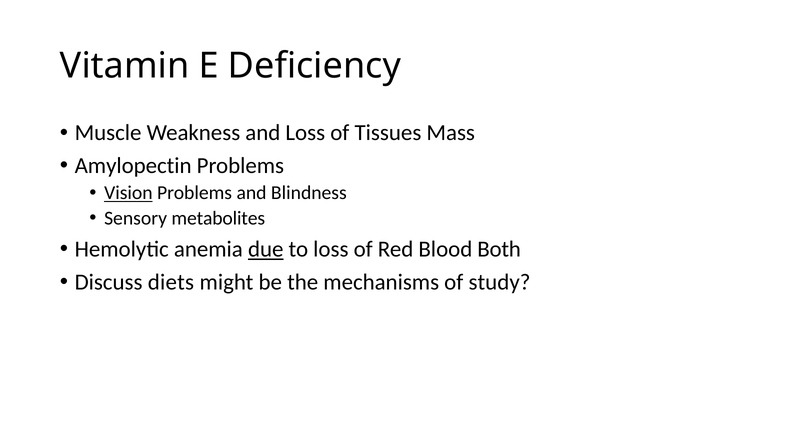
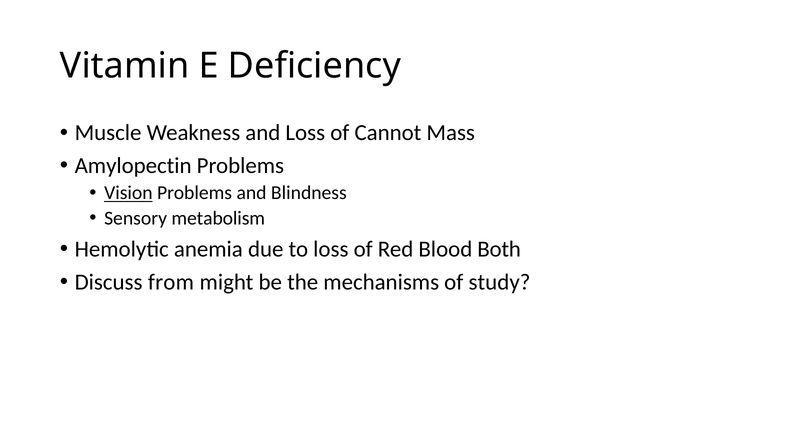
Tissues: Tissues -> Cannot (388, 133)
metabolites: metabolites -> metabolism (218, 218)
due underline: present -> none (266, 249)
diets: diets -> from (171, 282)
